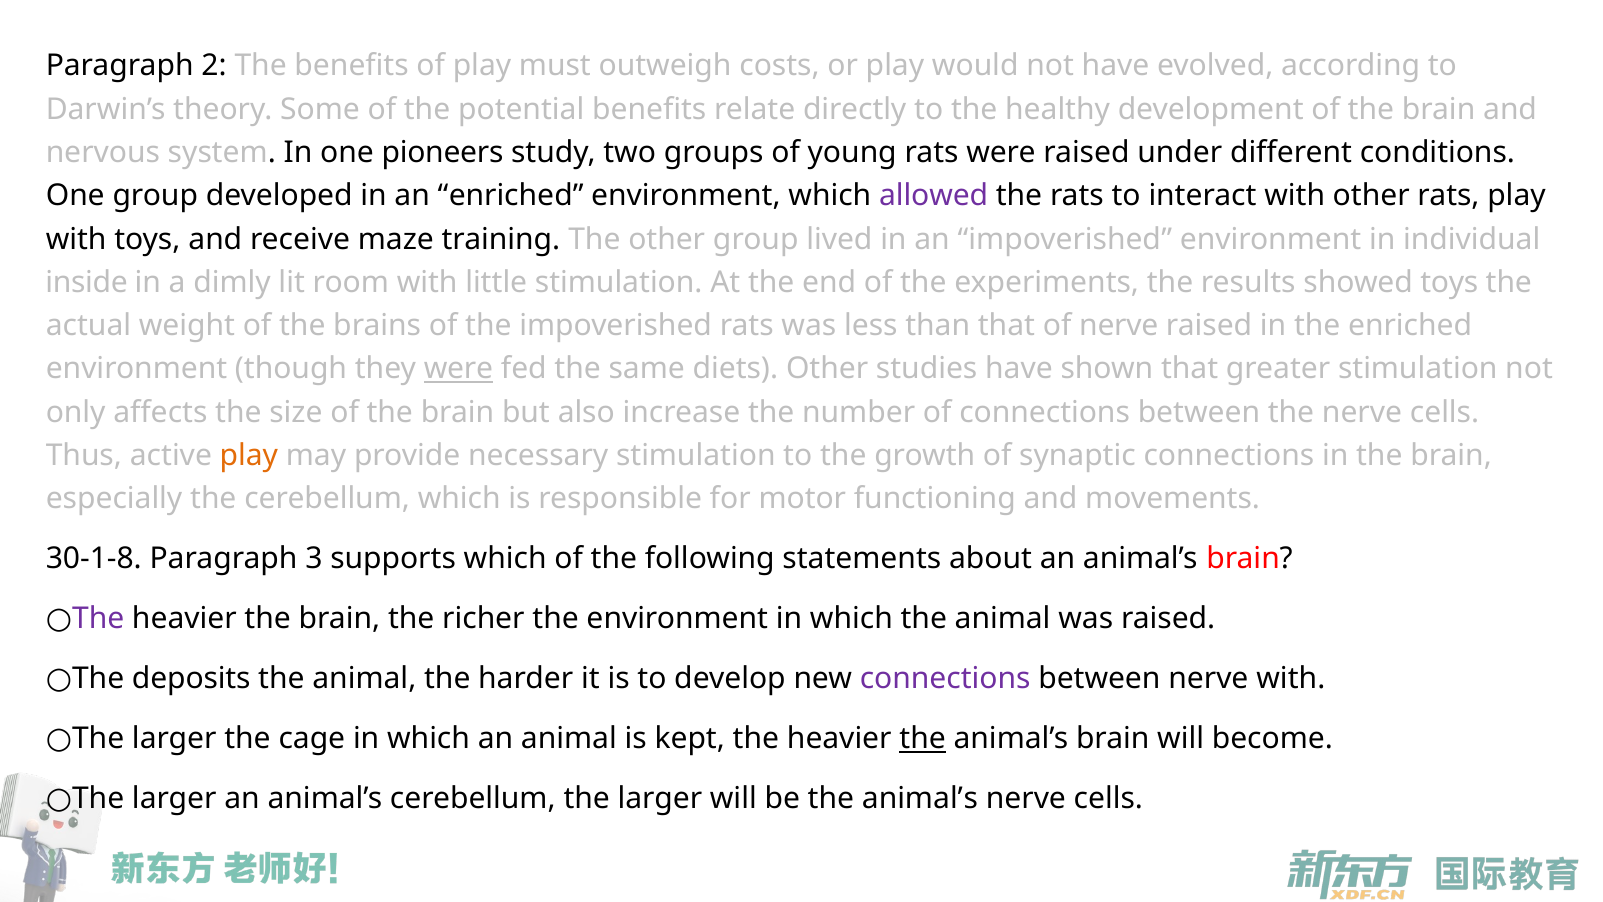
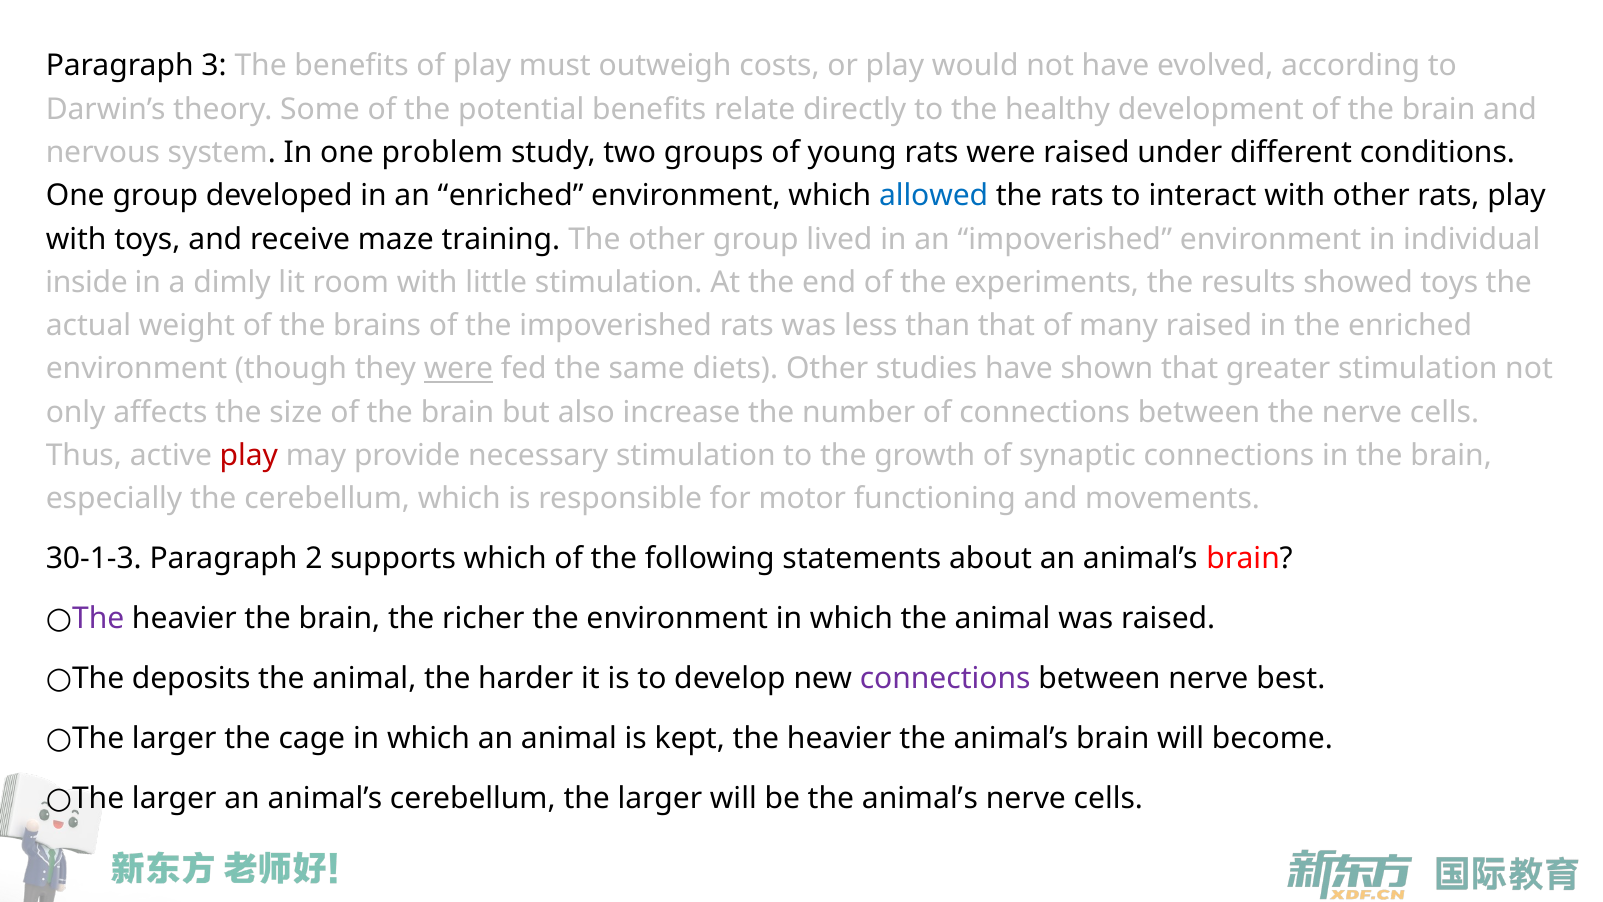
2: 2 -> 3 (214, 66)
pioneers: pioneers -> problem (442, 153)
allowed colour: purple -> blue (934, 196)
of nerve: nerve -> many (1119, 326)
play colour: orange -> red (249, 455)
30-1-8: 30-1-8 -> 30-1-3 (94, 559)
3: 3 -> 2 (314, 559)
nerve with: with -> best (1291, 679)
the underline: present -> none (923, 739)
